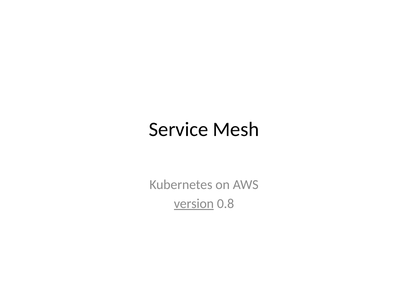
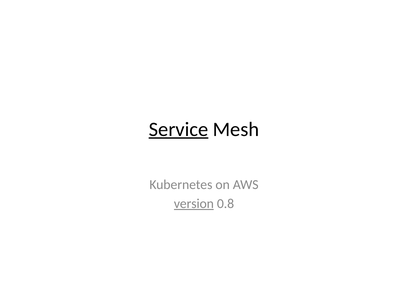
Service underline: none -> present (178, 129)
